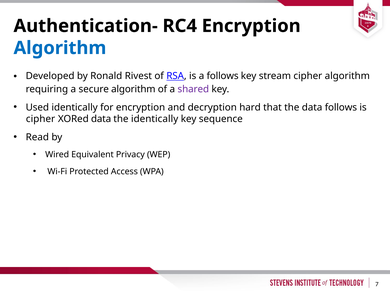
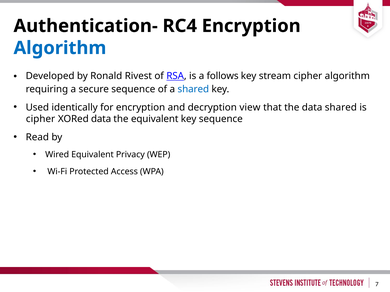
secure algorithm: algorithm -> sequence (133, 89)
shared colour: purple -> blue (193, 89)
hard: hard -> view (250, 107)
data follows: follows -> shared (341, 107)
the identically: identically -> equivalent (155, 119)
